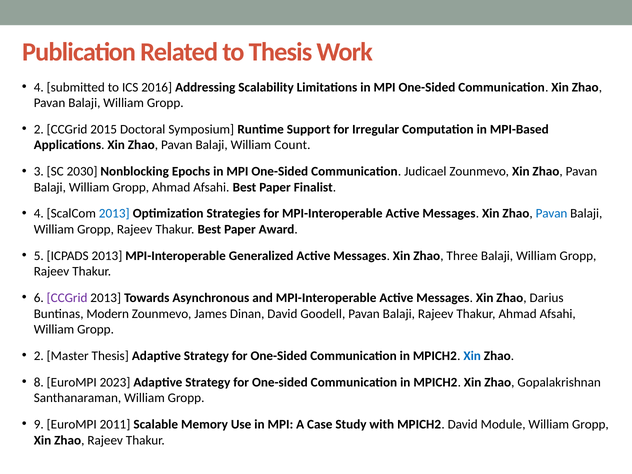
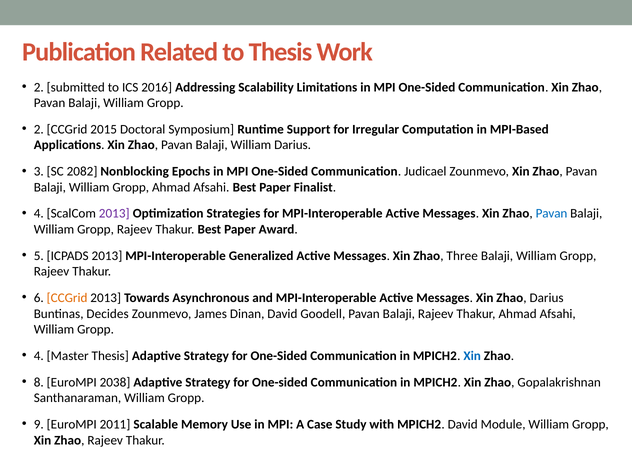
4: 4 -> 2 (39, 87)
William Count: Count -> Darius (293, 145)
2030: 2030 -> 2082 (82, 171)
2013 colour: blue -> purple (114, 214)
CCGrid colour: purple -> orange (67, 298)
Modern: Modern -> Decides (108, 314)
2: 2 -> 4 (39, 356)
2023: 2023 -> 2038 (115, 382)
